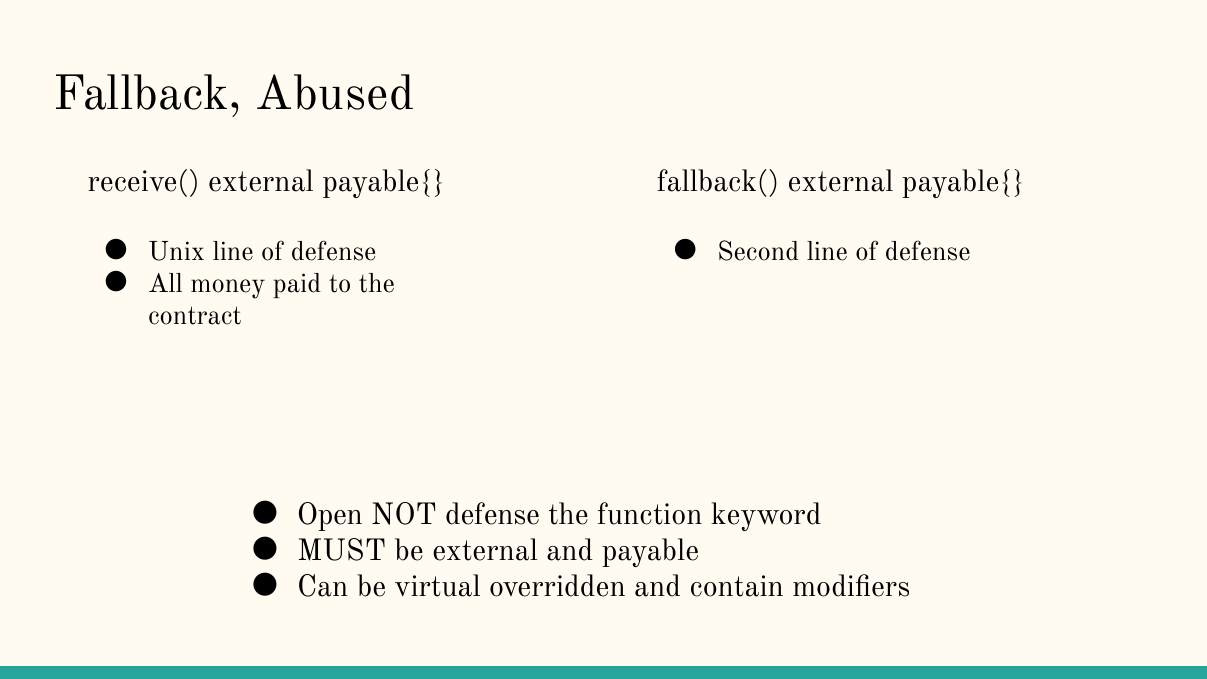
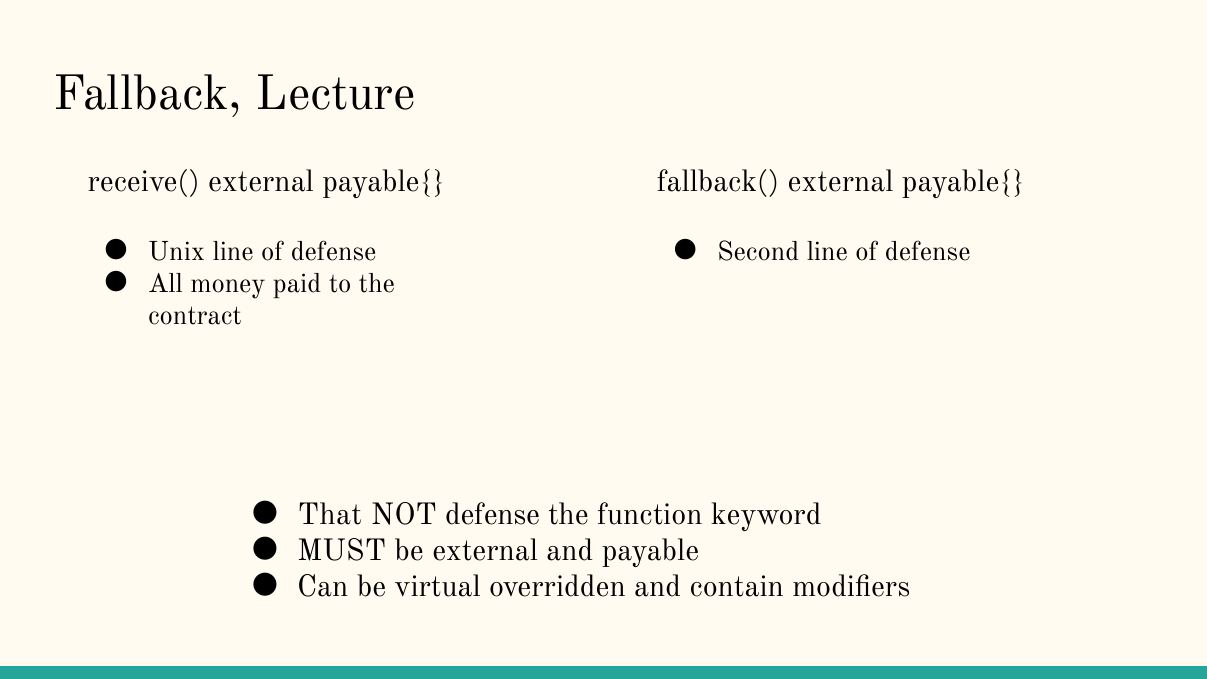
Abused: Abused -> Lecture (336, 93)
Open: Open -> That (330, 514)
